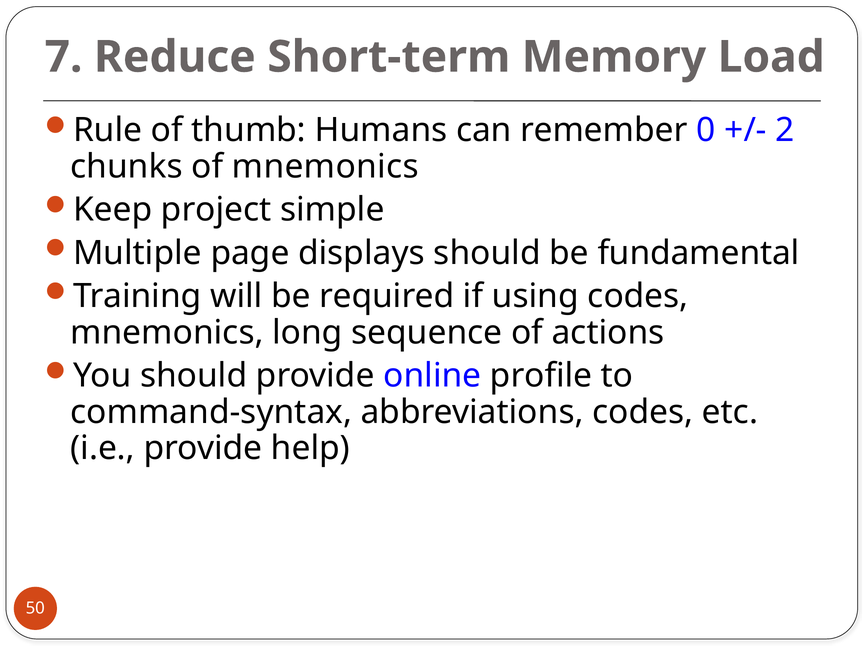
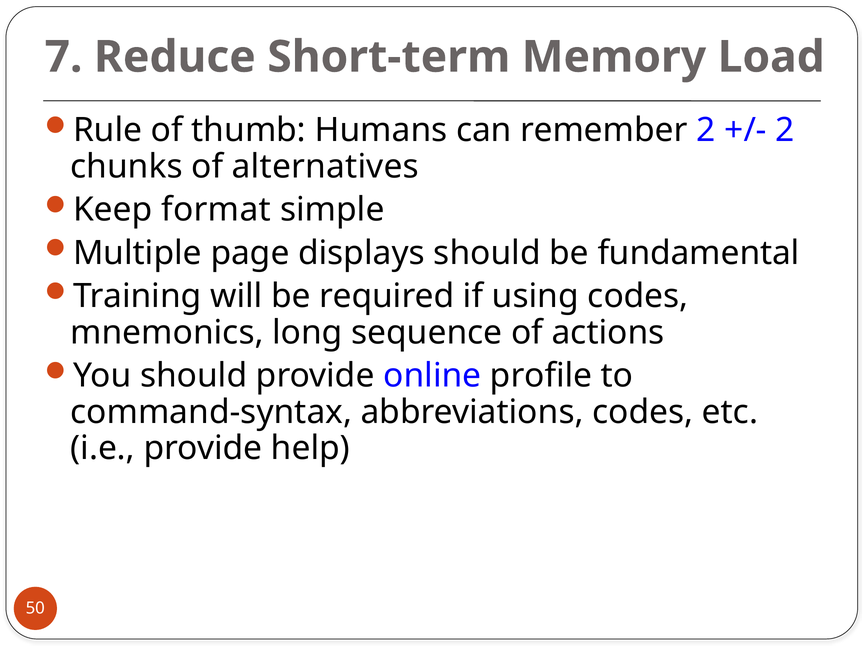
remember 0: 0 -> 2 (706, 130)
of mnemonics: mnemonics -> alternatives (325, 167)
project: project -> format (216, 210)
